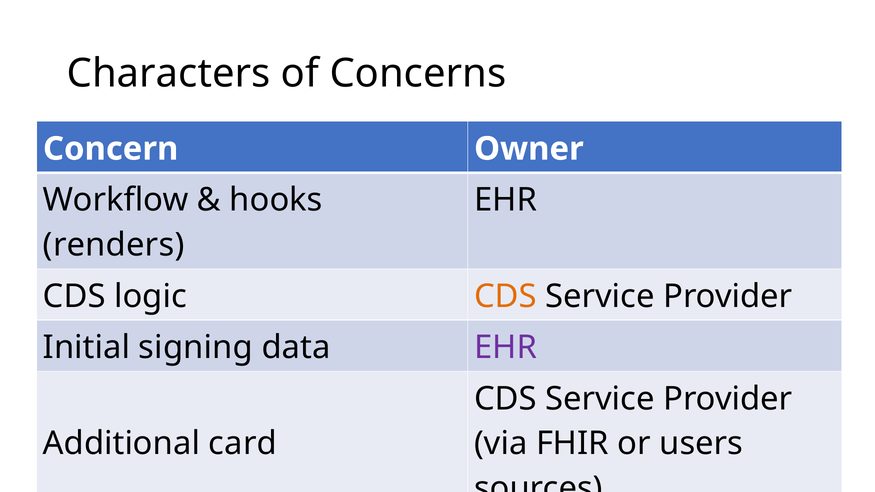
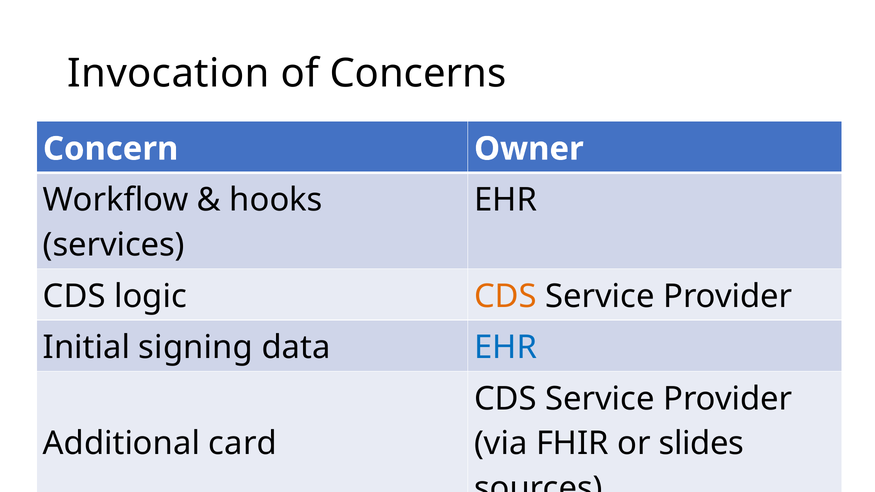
Characters: Characters -> Invocation (168, 74)
renders: renders -> services (114, 245)
EHR colour: purple -> blue (506, 348)
users: users -> slides (701, 444)
